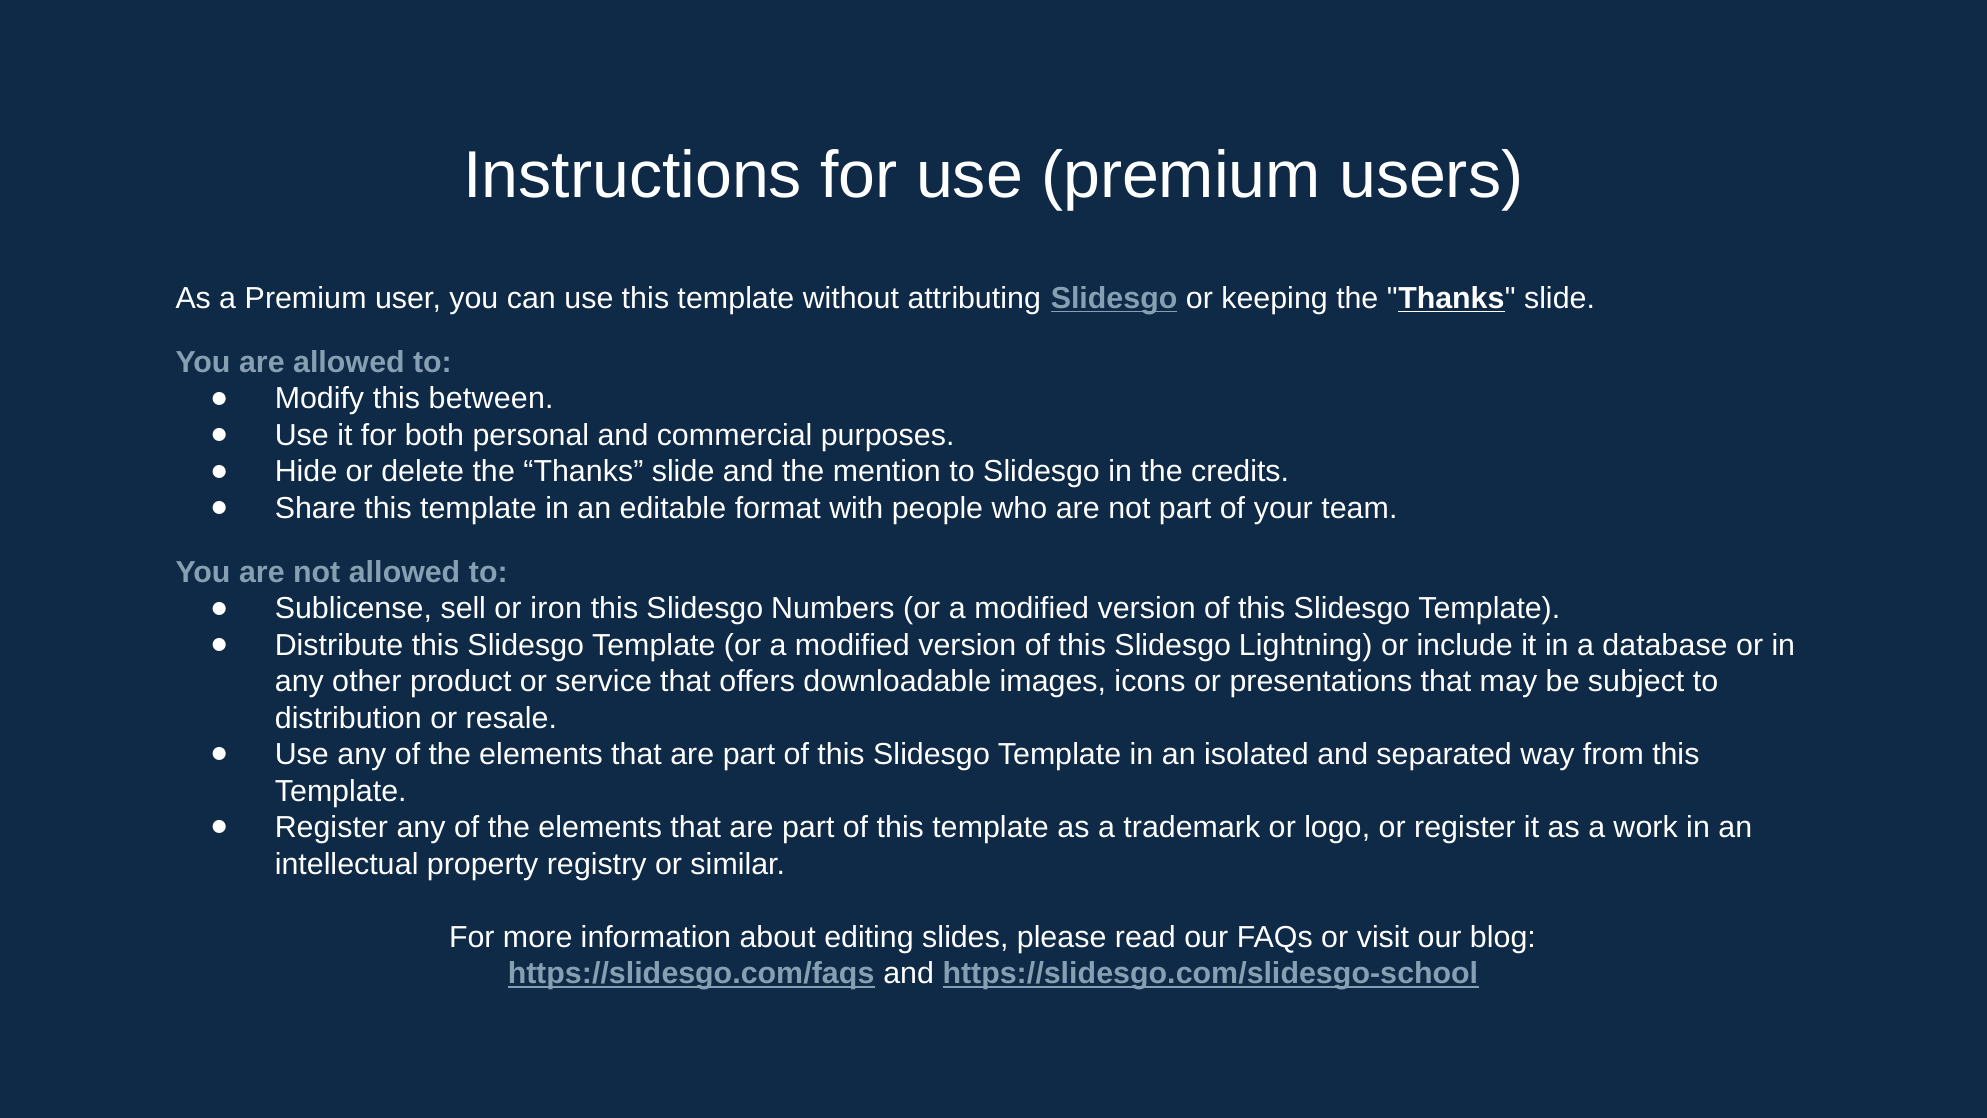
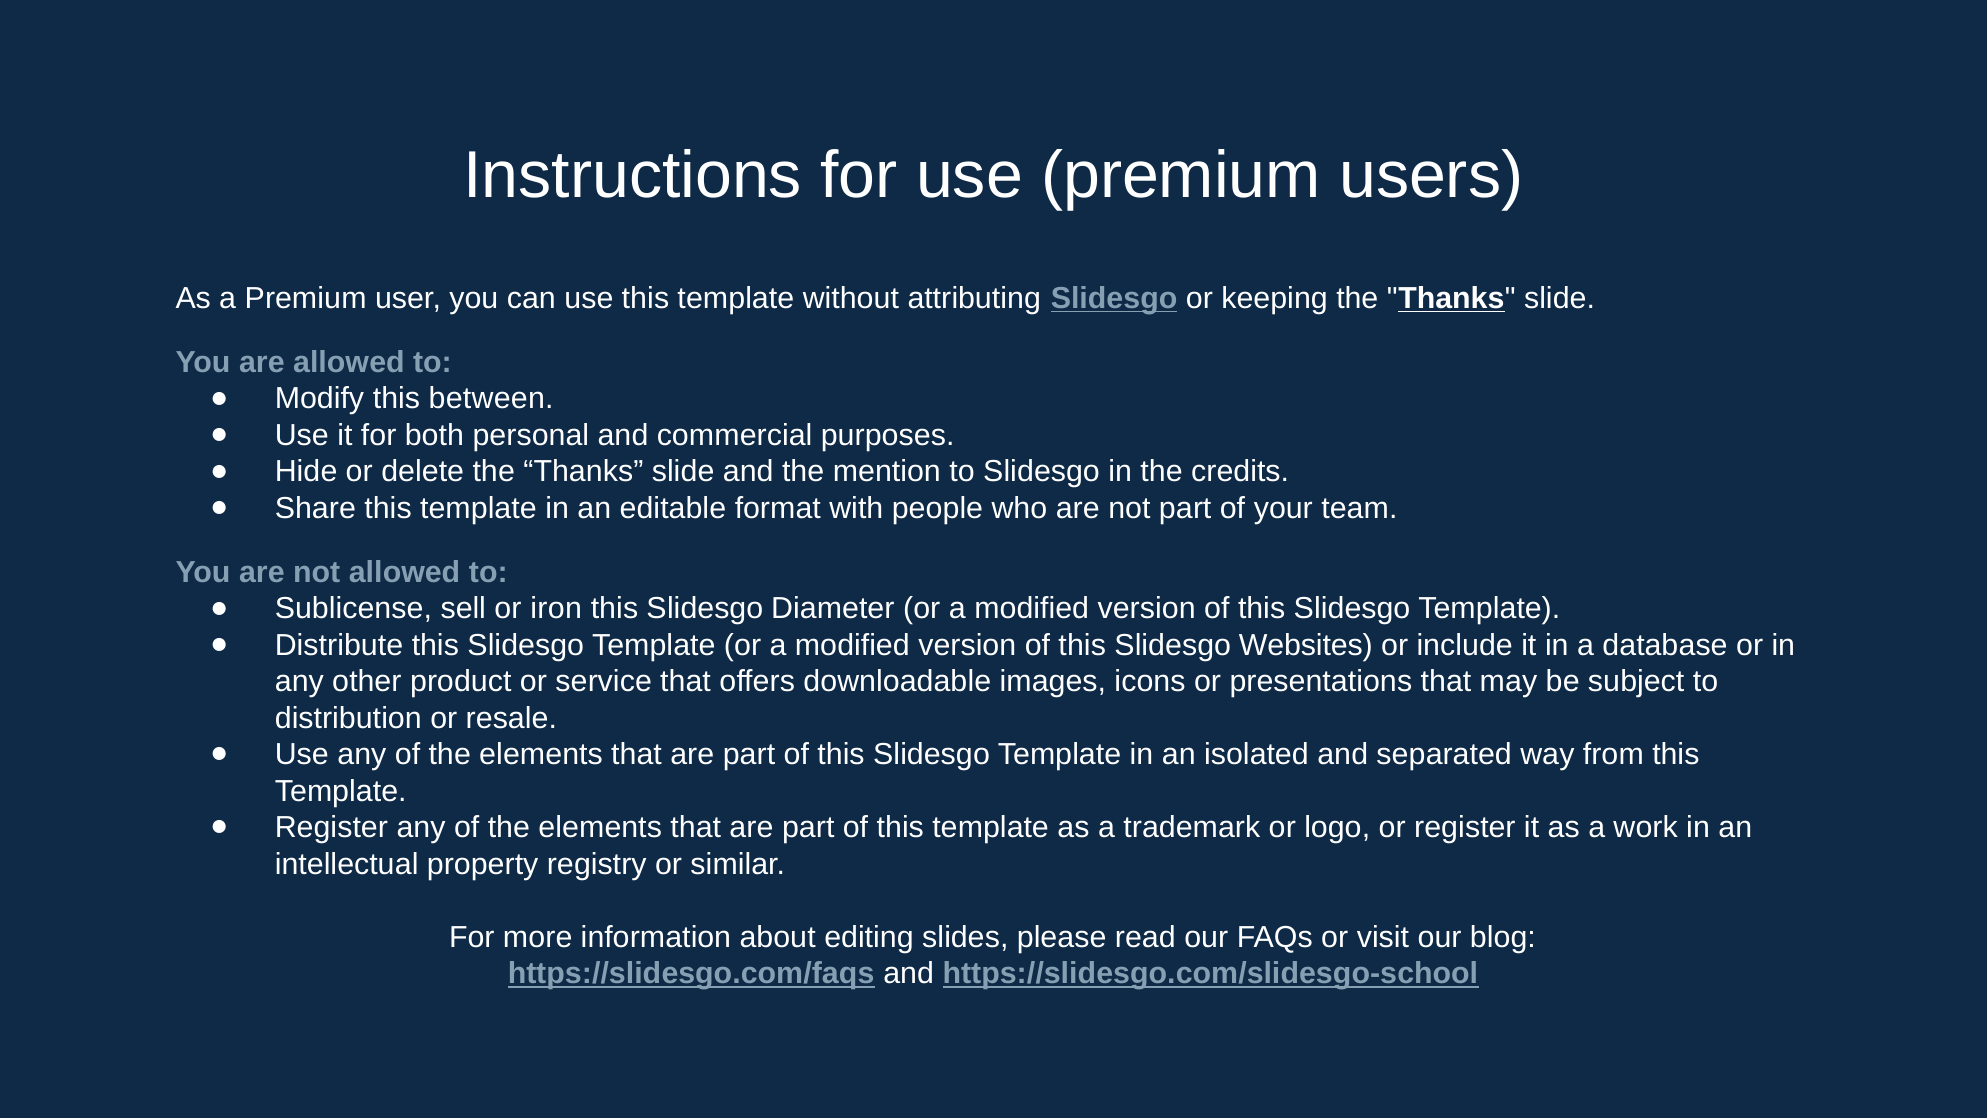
Numbers: Numbers -> Diameter (833, 609)
Lightning: Lightning -> Websites (1306, 645)
